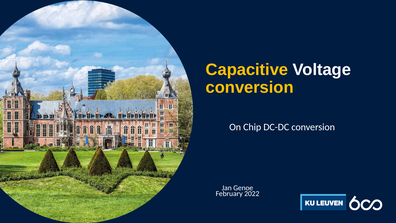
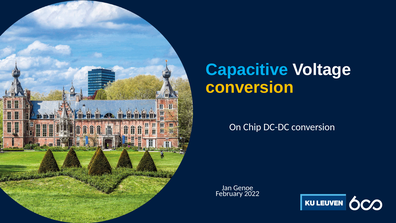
Capacitive colour: yellow -> light blue (247, 70)
